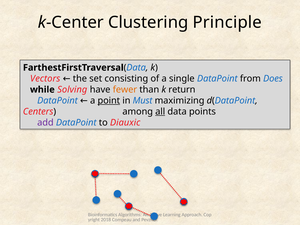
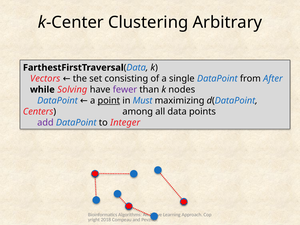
Principle: Principle -> Arbitrary (227, 22)
Does: Does -> After (273, 79)
fewer colour: orange -> purple (125, 90)
return: return -> nodes (182, 90)
all underline: present -> none (160, 112)
Diauxic: Diauxic -> Integer (125, 123)
